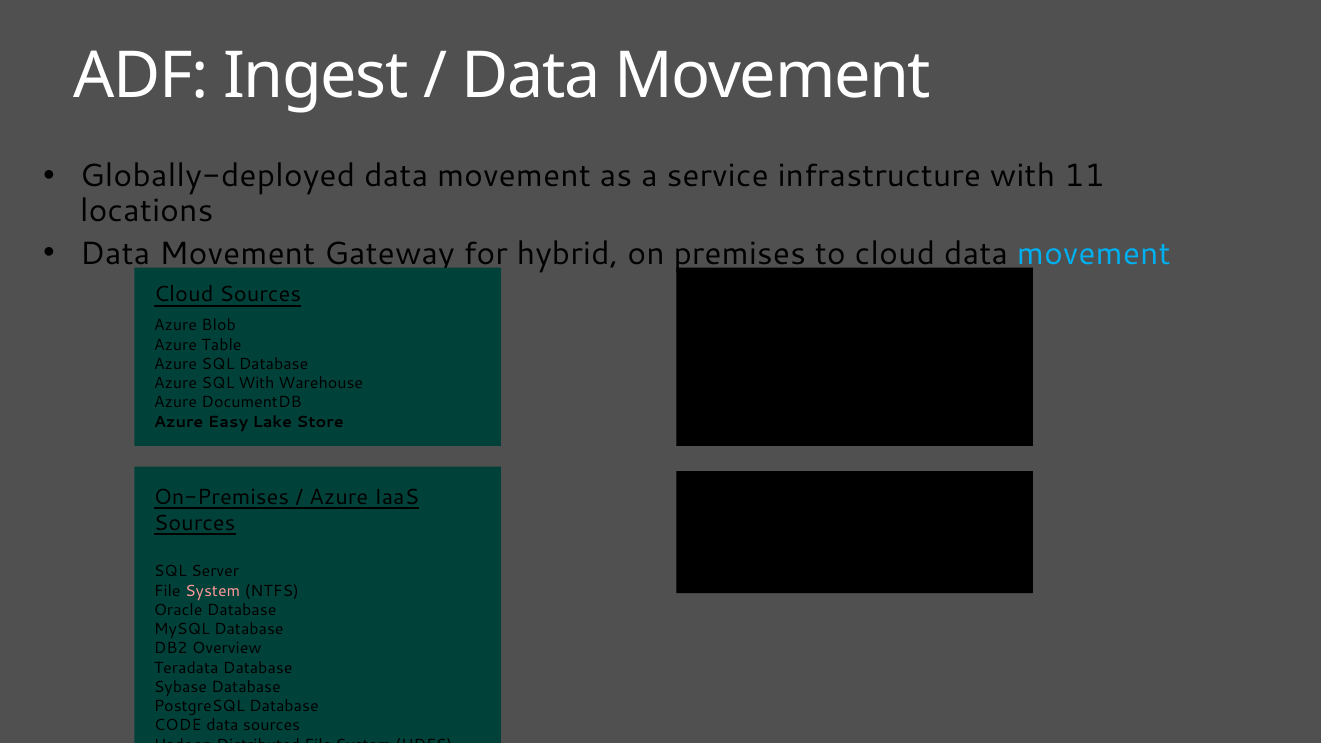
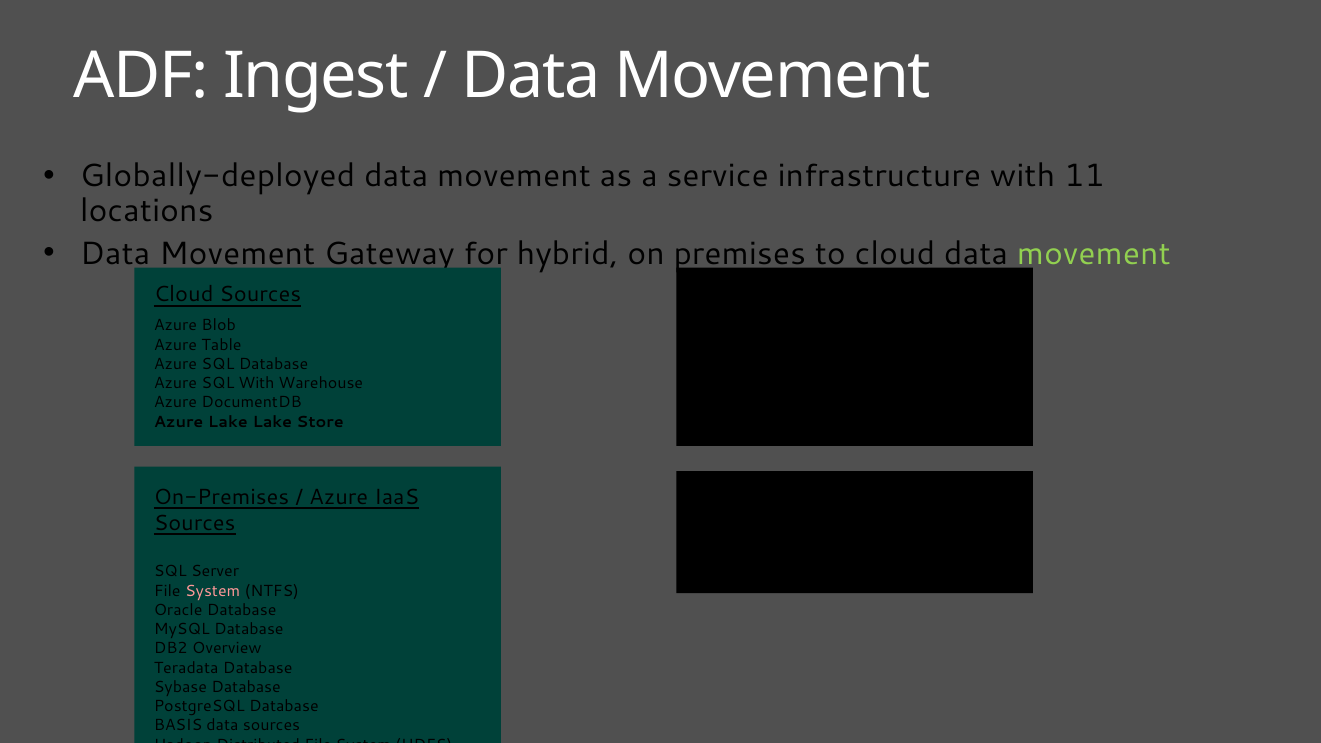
movement colour: light blue -> light green (1094, 254)
Azure Easy: Easy -> Lake (228, 422)
CODE: CODE -> BASIS (178, 726)
